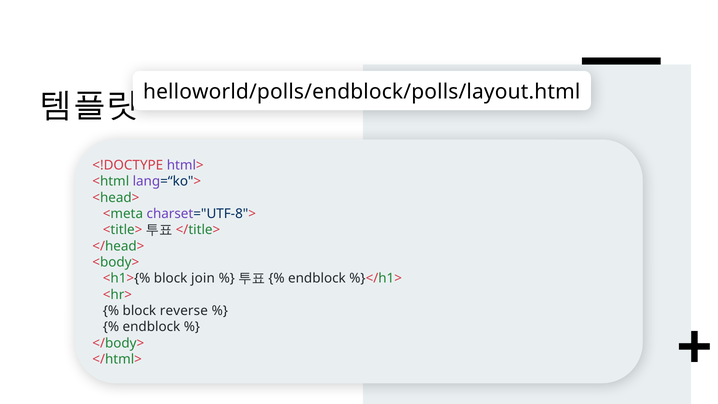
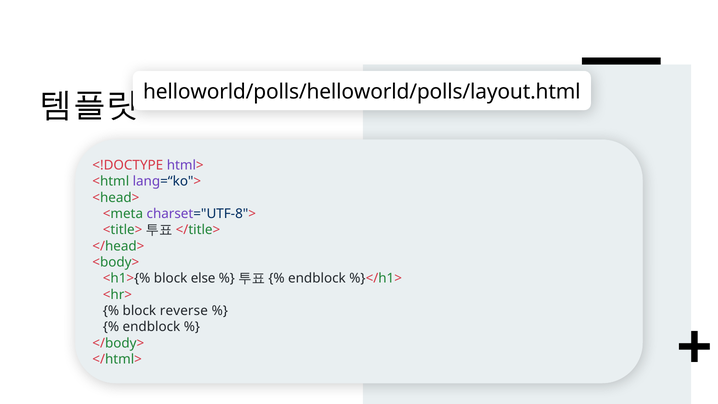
helloworld/polls/endblock/polls/layout.html: helloworld/polls/endblock/polls/layout.html -> helloworld/polls/helloworld/polls/layout.html (362, 92)
join: join -> else (203, 278)
